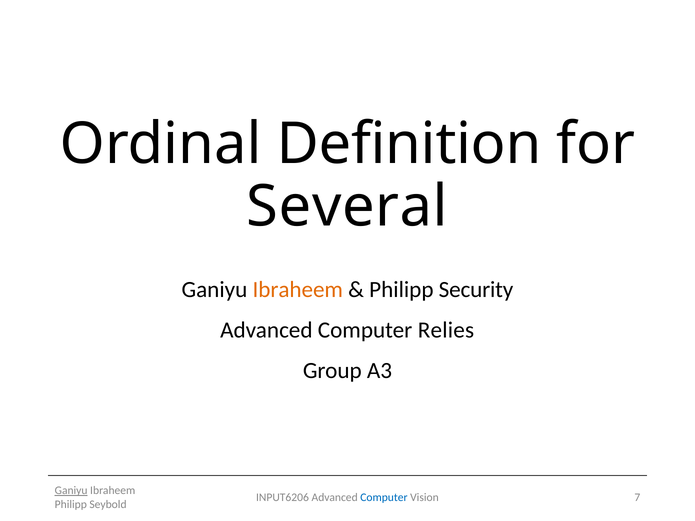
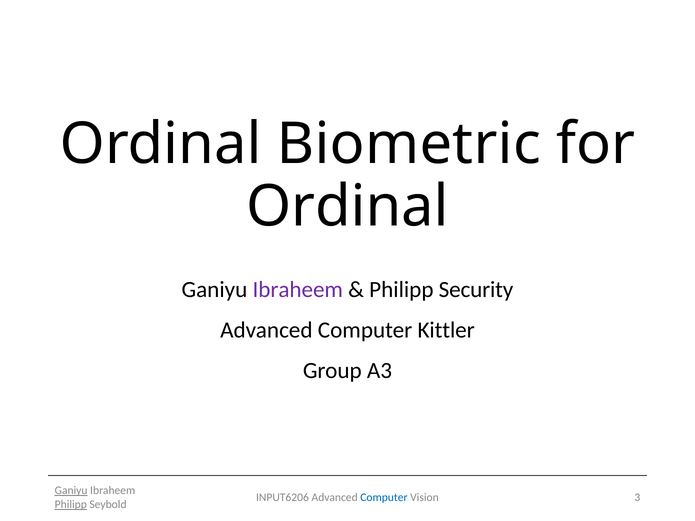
Definition: Definition -> Biometric (409, 144)
Several: Several -> Ordinal (348, 207)
Ibraheem colour: orange -> purple (298, 290)
Relies: Relies -> Kittler (446, 330)
7: 7 -> 3 (637, 498)
Philipp underline: none -> present (71, 505)
